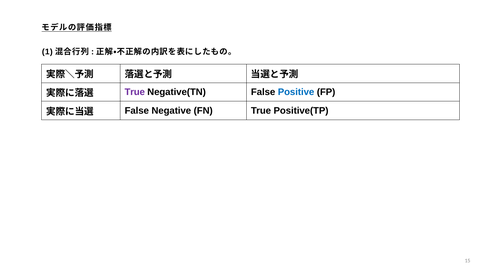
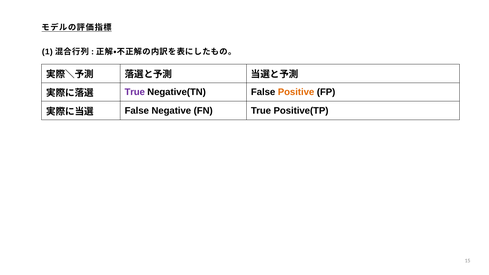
Positive colour: blue -> orange (296, 92)
